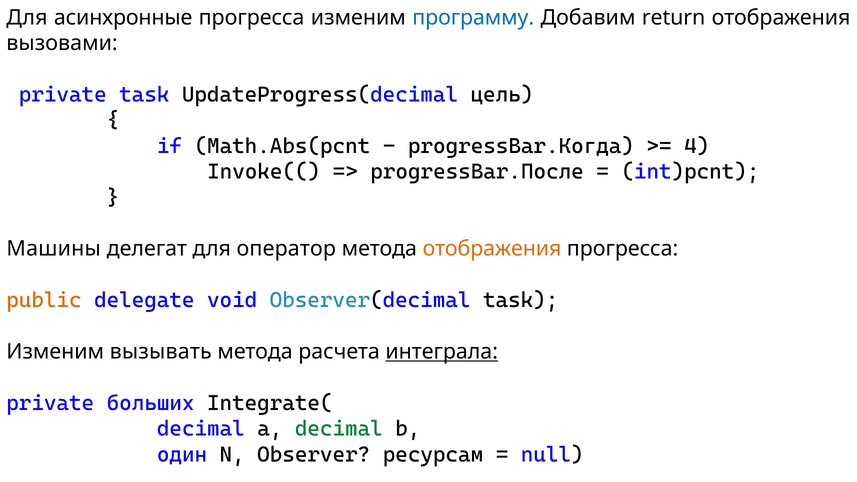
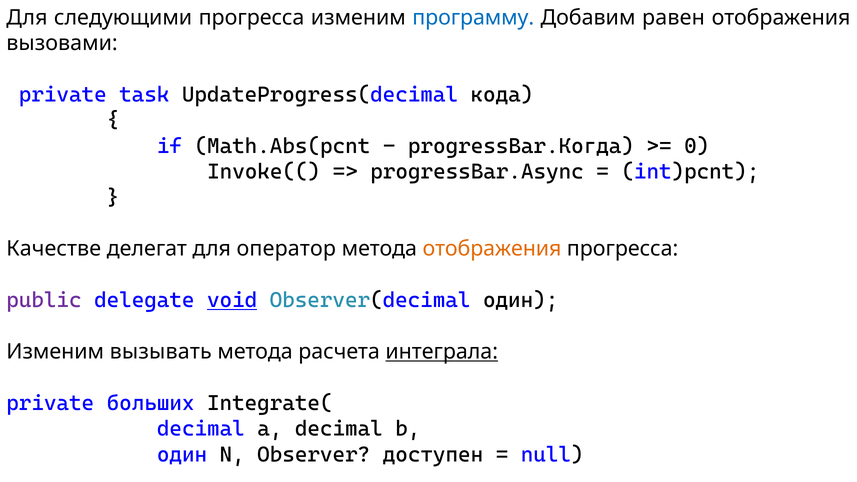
асинхронные: асинхронные -> следующими (123, 17)
return: return -> равен (673, 17)
цель: цель -> кода (502, 95)
4: 4 -> 0 (697, 146)
progressBar.После: progressBar.После -> progressBar.Async (477, 172)
Машины: Машины -> Качестве (54, 249)
public colour: orange -> purple (44, 300)
void underline: none -> present (232, 300)
Observer(decimal task: task -> один (521, 300)
decimal colour: green -> black (339, 429)
ресурсам: ресурсам -> доступен (433, 455)
